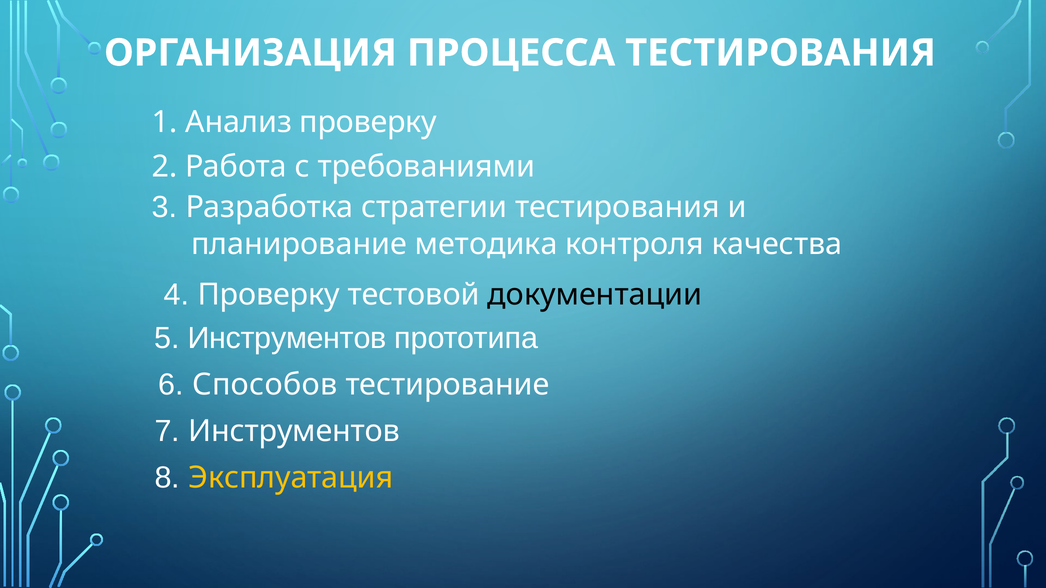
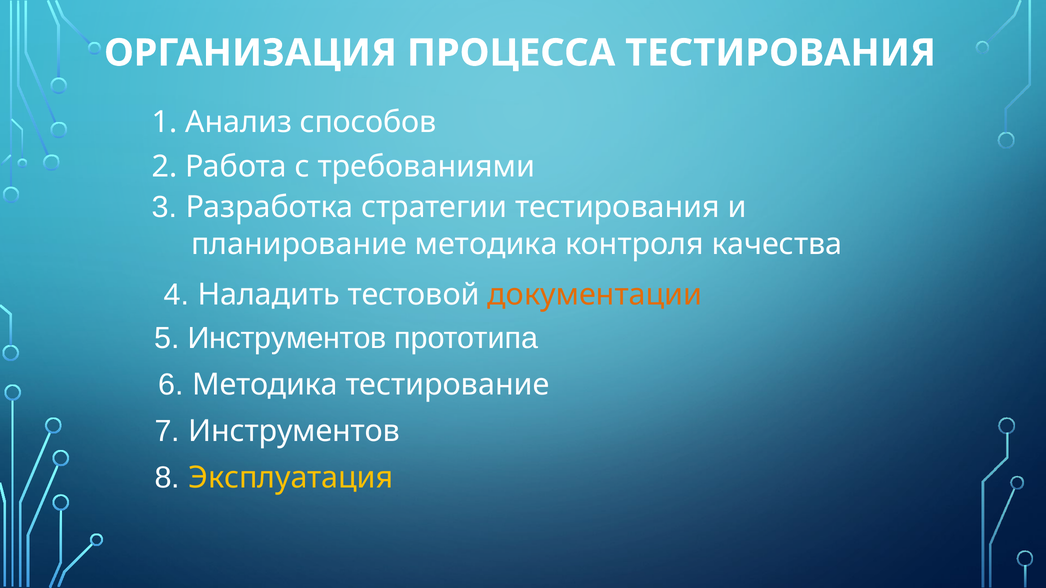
Анализ проверку: проверку -> способов (368, 122)
4 Проверку: Проверку -> Наладить (269, 295)
документации colour: black -> orange (595, 295)
6 Способов: Способов -> Методика (265, 385)
